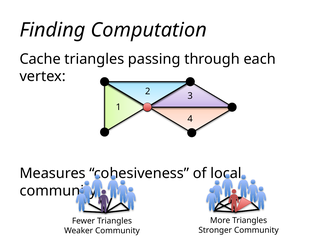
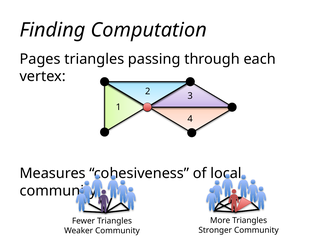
Cache: Cache -> Pages (40, 59)
